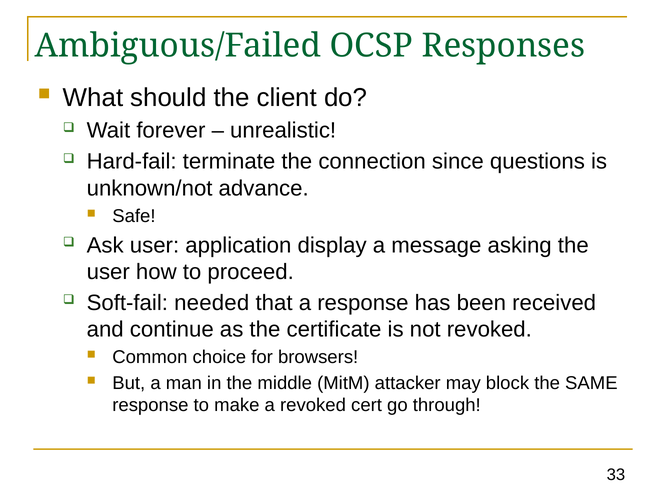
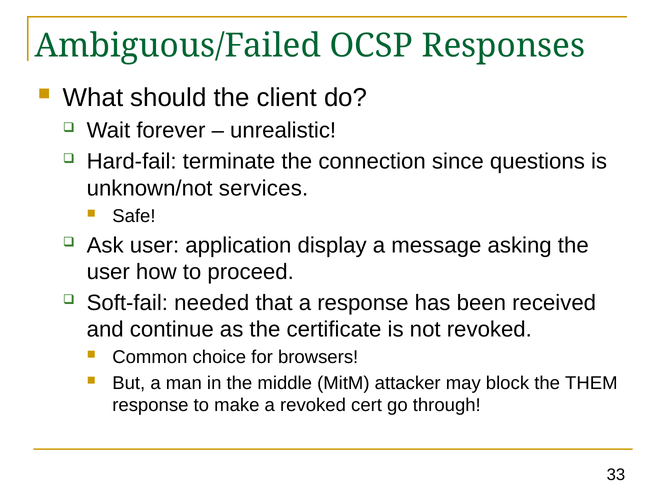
advance: advance -> services (264, 188)
SAME: SAME -> THEM (591, 384)
